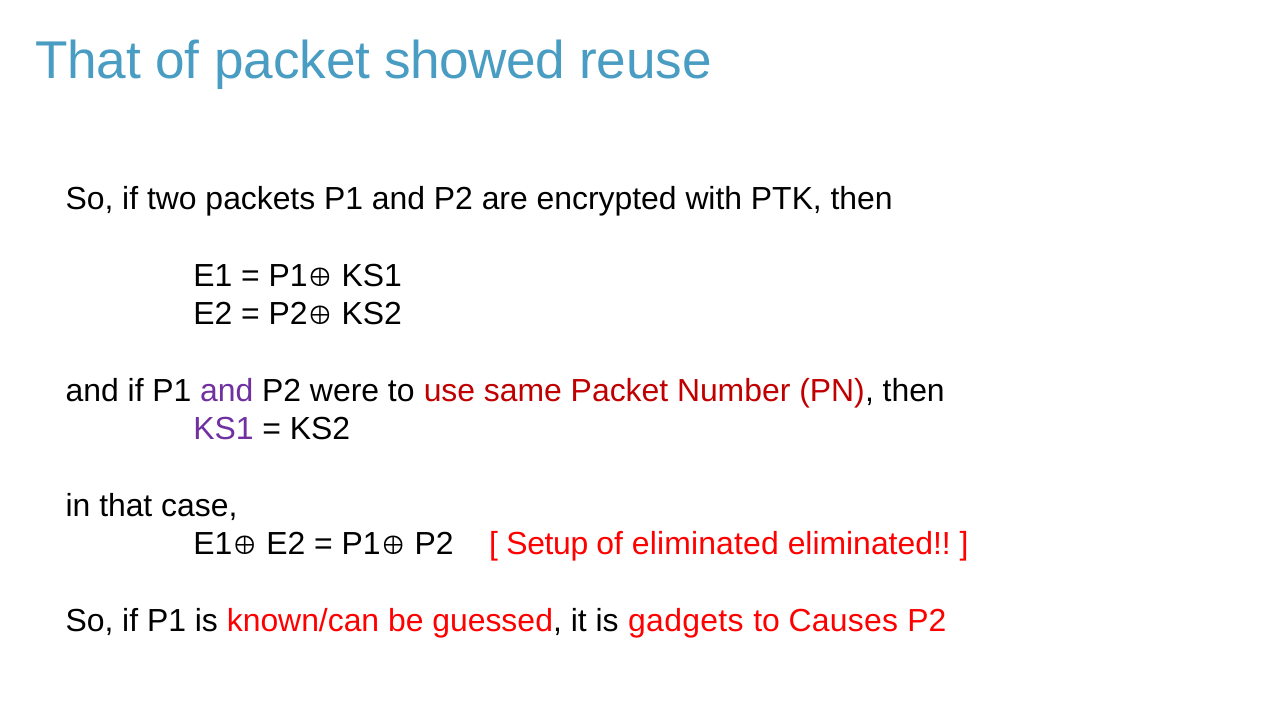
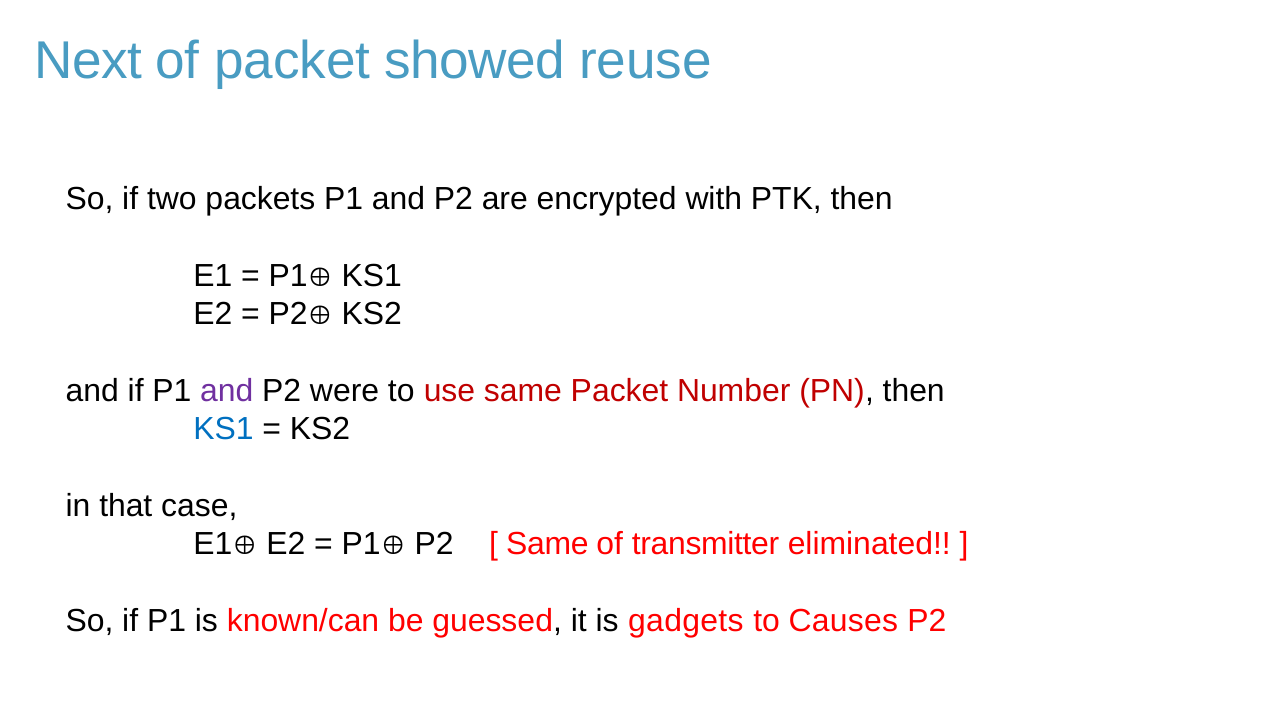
That: That -> Next (88, 61)
KS1 colour: purple -> blue (223, 429)
Setup: Setup -> Same (547, 544)
of eliminated: eliminated -> transmitter (706, 544)
